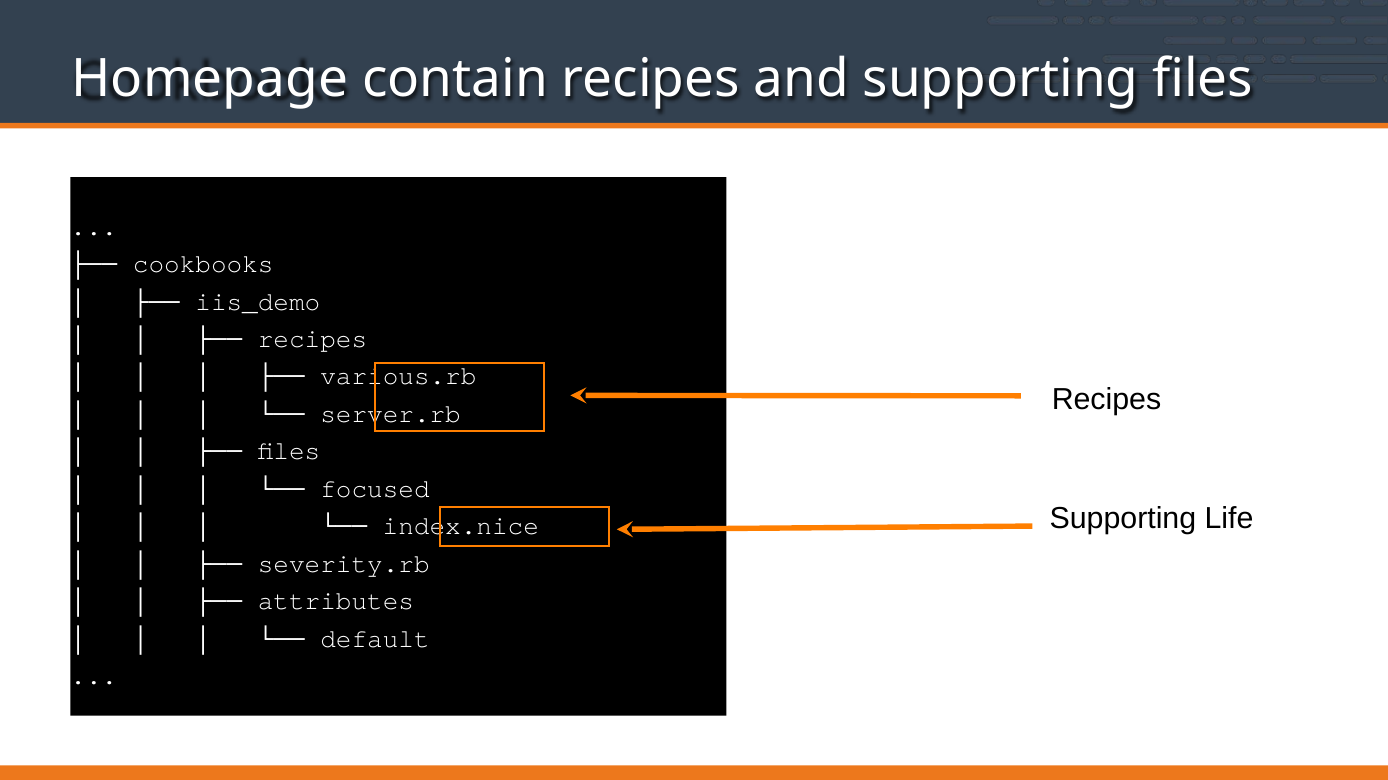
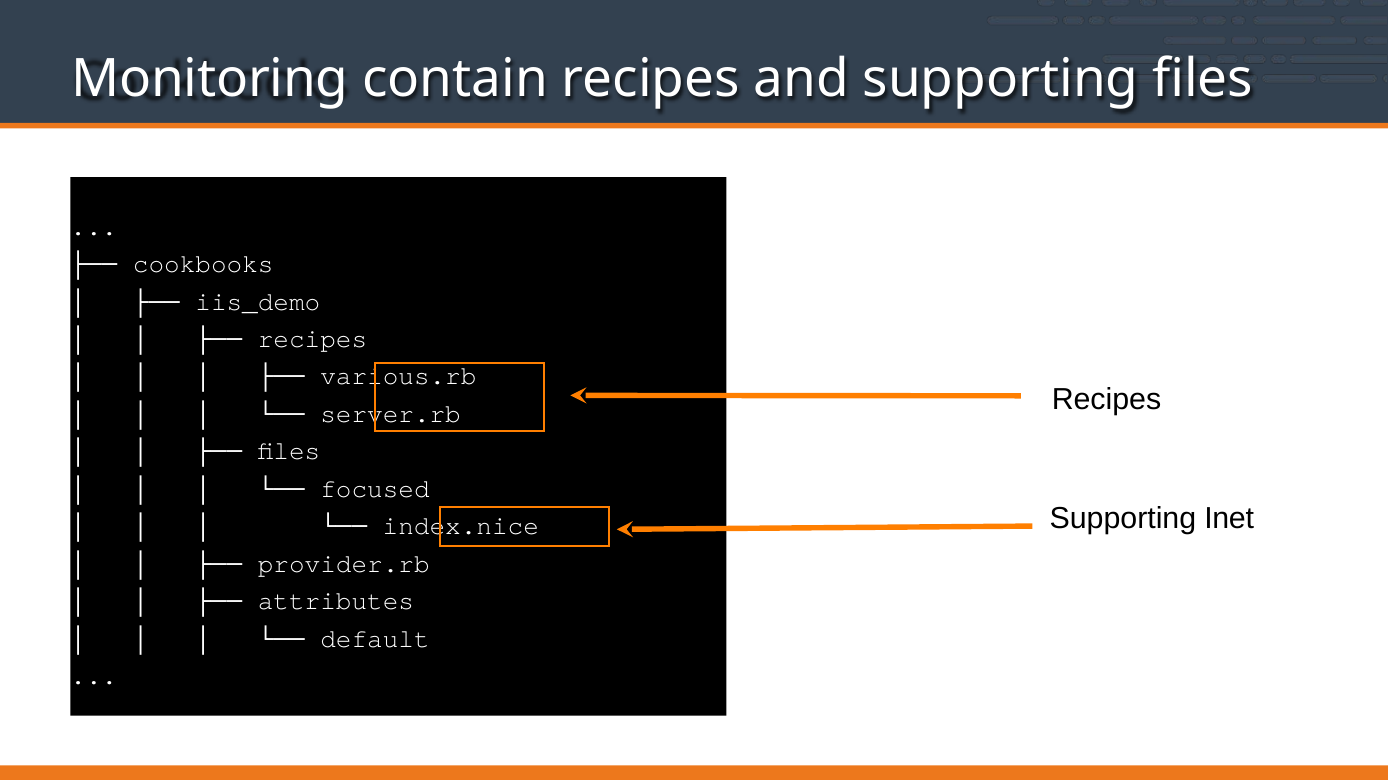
Homepage: Homepage -> Monitoring (210, 79)
Life: Life -> Inet (1229, 519)
severity.rb: severity.rb -> provider.rb (344, 564)
